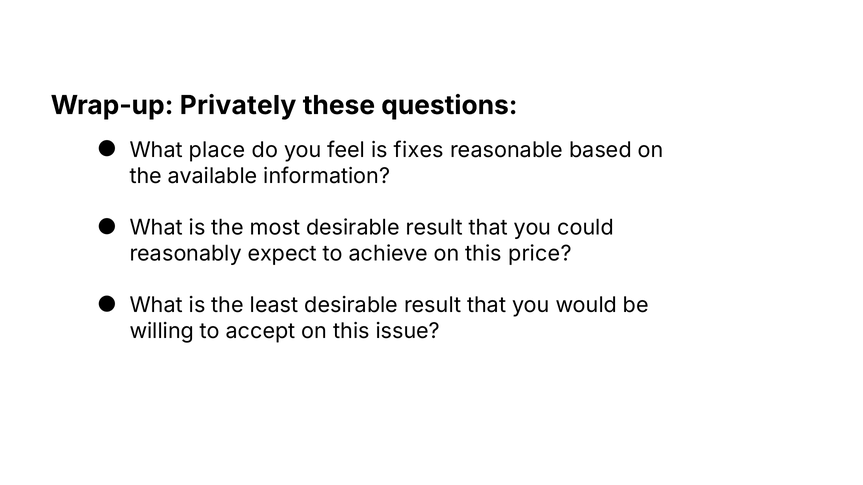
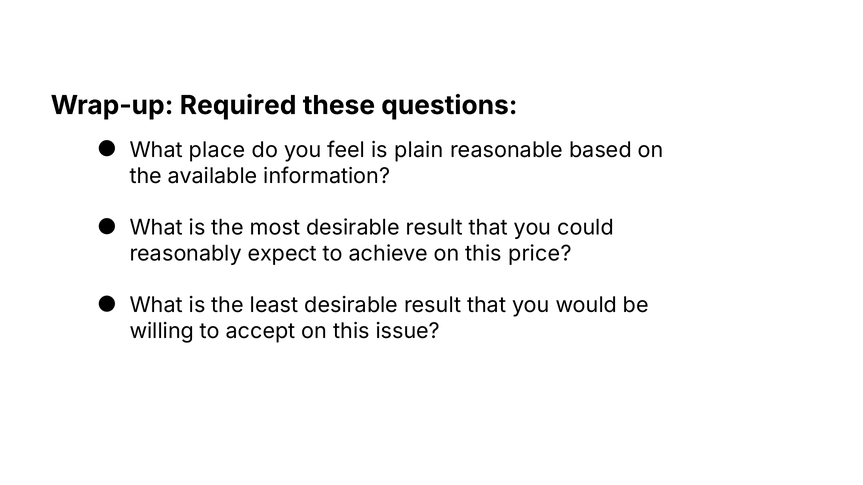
Privately: Privately -> Required (238, 105)
fixes: fixes -> plain (419, 150)
